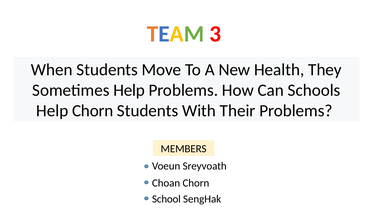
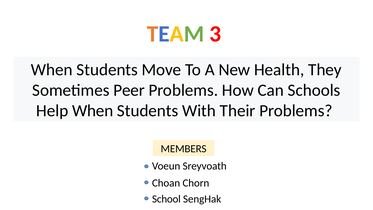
Sometimes Help: Help -> Peer (129, 90)
Help Chorn: Chorn -> When (93, 111)
